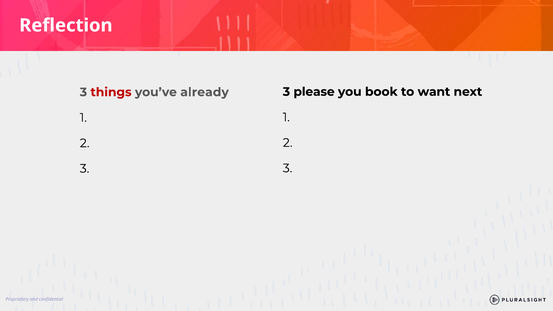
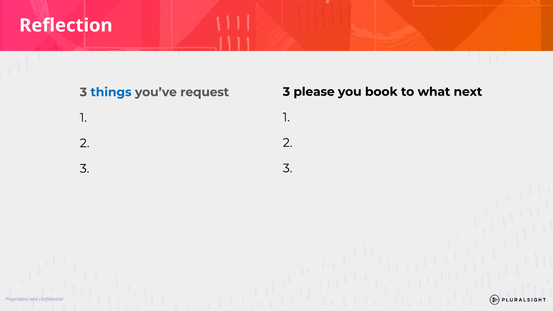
want: want -> what (434, 92)
things colour: red -> blue (111, 92)
already: already -> request (205, 92)
